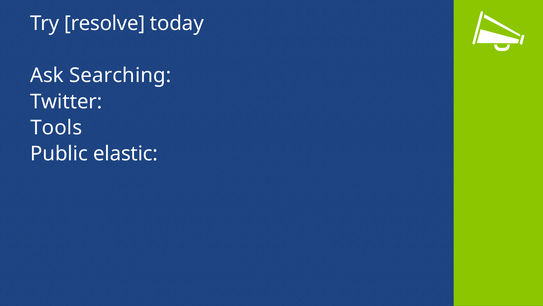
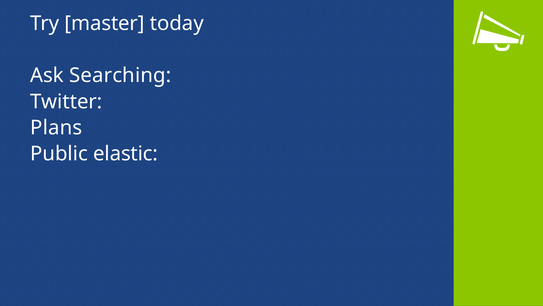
resolve: resolve -> master (105, 23)
Tools: Tools -> Plans (56, 128)
